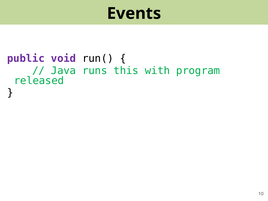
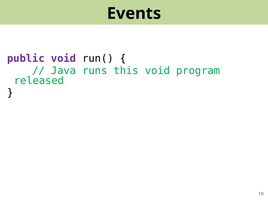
this with: with -> void (157, 71)
